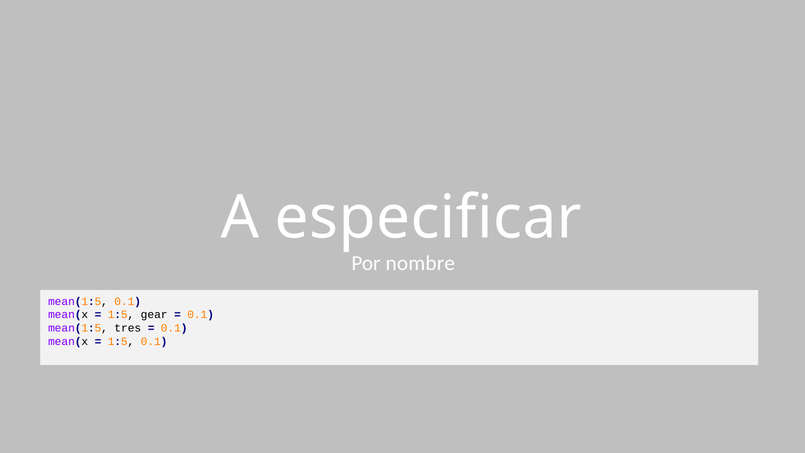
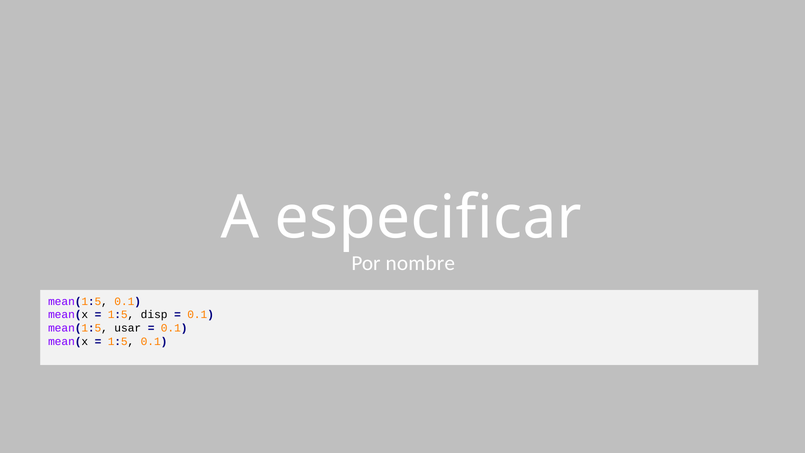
gear: gear -> disp (154, 315)
tres: tres -> usar (128, 328)
